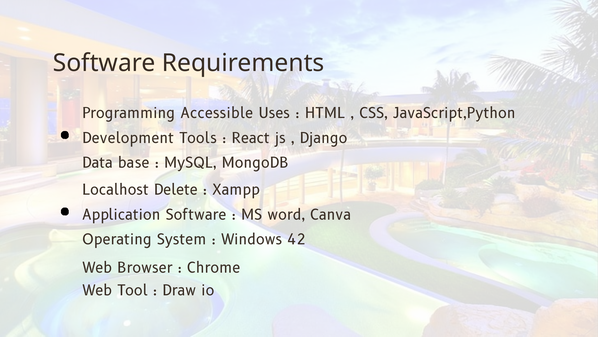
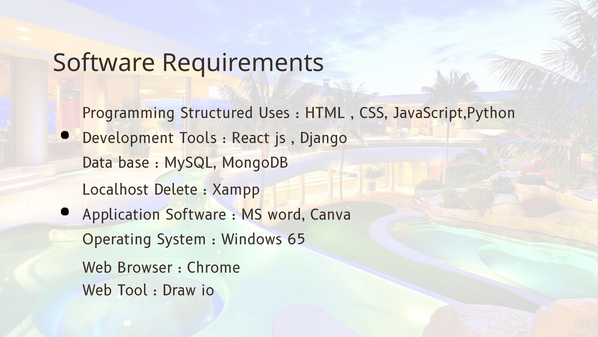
Accessible: Accessible -> Structured (217, 113)
42: 42 -> 65 (297, 240)
